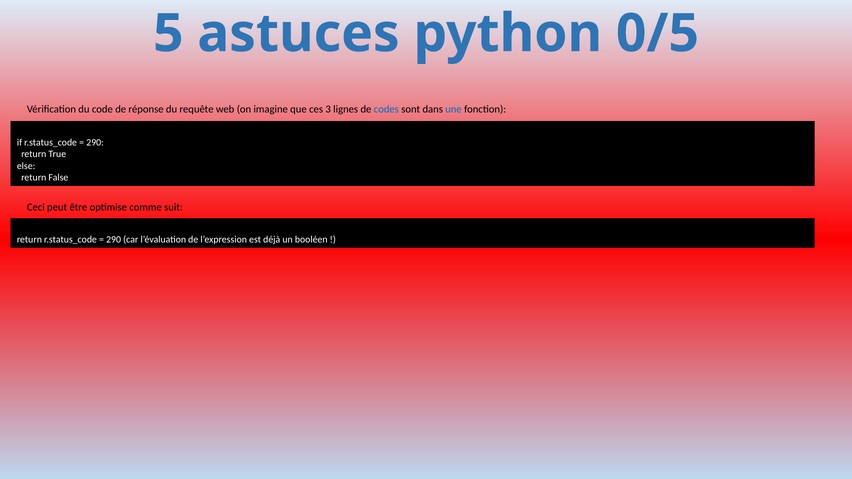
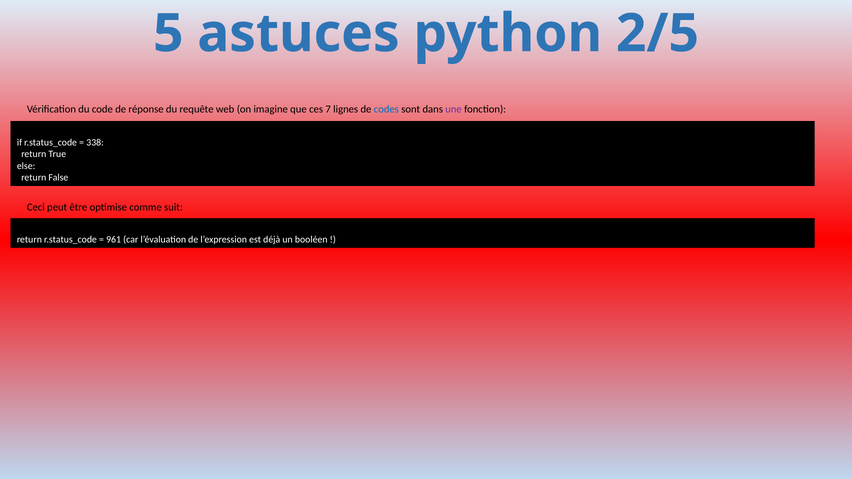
0/5: 0/5 -> 2/5 (657, 34)
3: 3 -> 7 (328, 109)
une colour: blue -> purple (454, 109)
290: 290 -> 338 (95, 143)
290: 290 -> 961 (114, 240)
